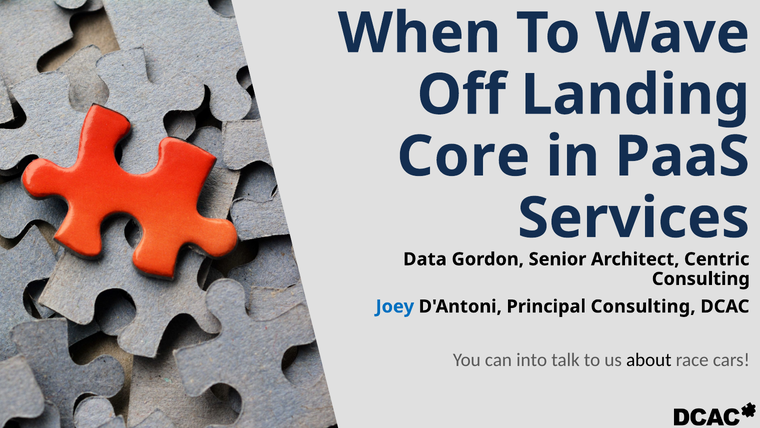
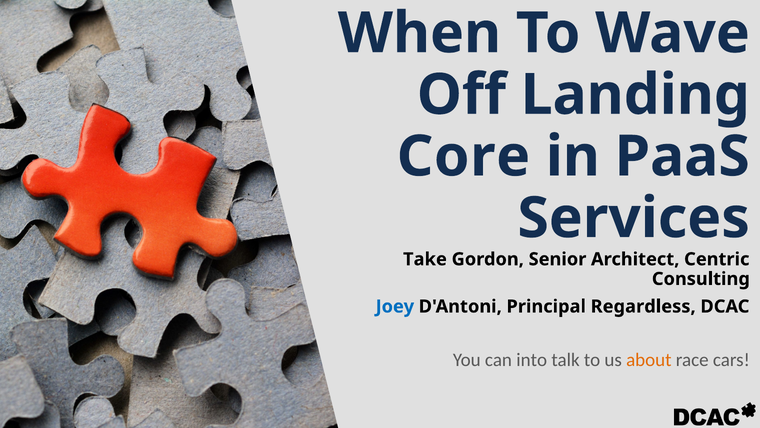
Data: Data -> Take (425, 259)
Principal Consulting: Consulting -> Regardless (643, 306)
about colour: black -> orange (649, 360)
